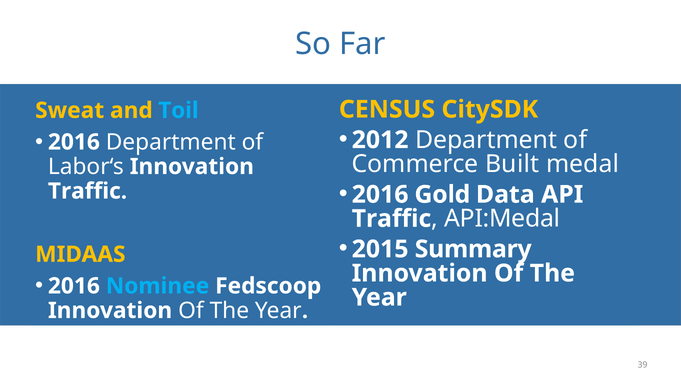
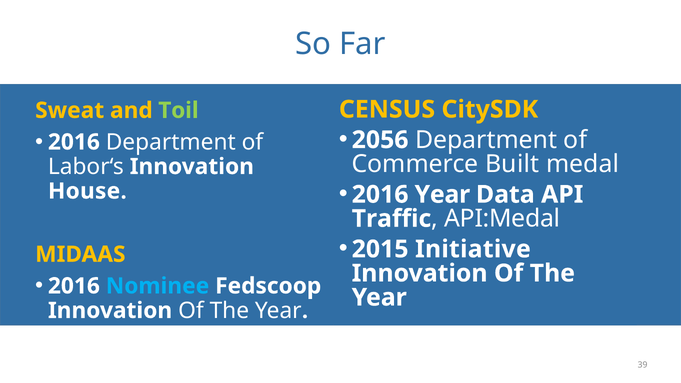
Toil colour: light blue -> light green (178, 110)
2012: 2012 -> 2056 (380, 140)
2016 Gold: Gold -> Year (442, 195)
Traffic: Traffic -> House (87, 191)
Summary: Summary -> Initiative (473, 249)
